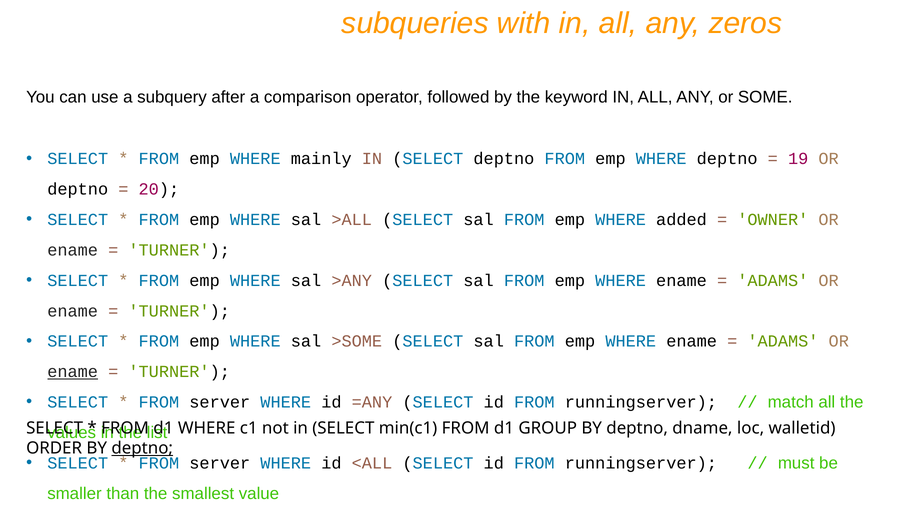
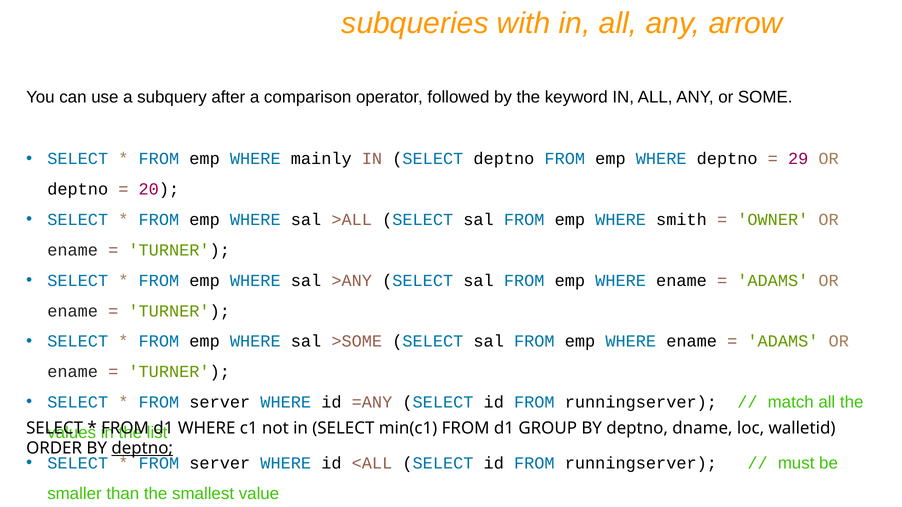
zeros: zeros -> arrow (746, 23)
19: 19 -> 29 (798, 159)
added: added -> smith (681, 220)
ename underline: present -> none (73, 372)
